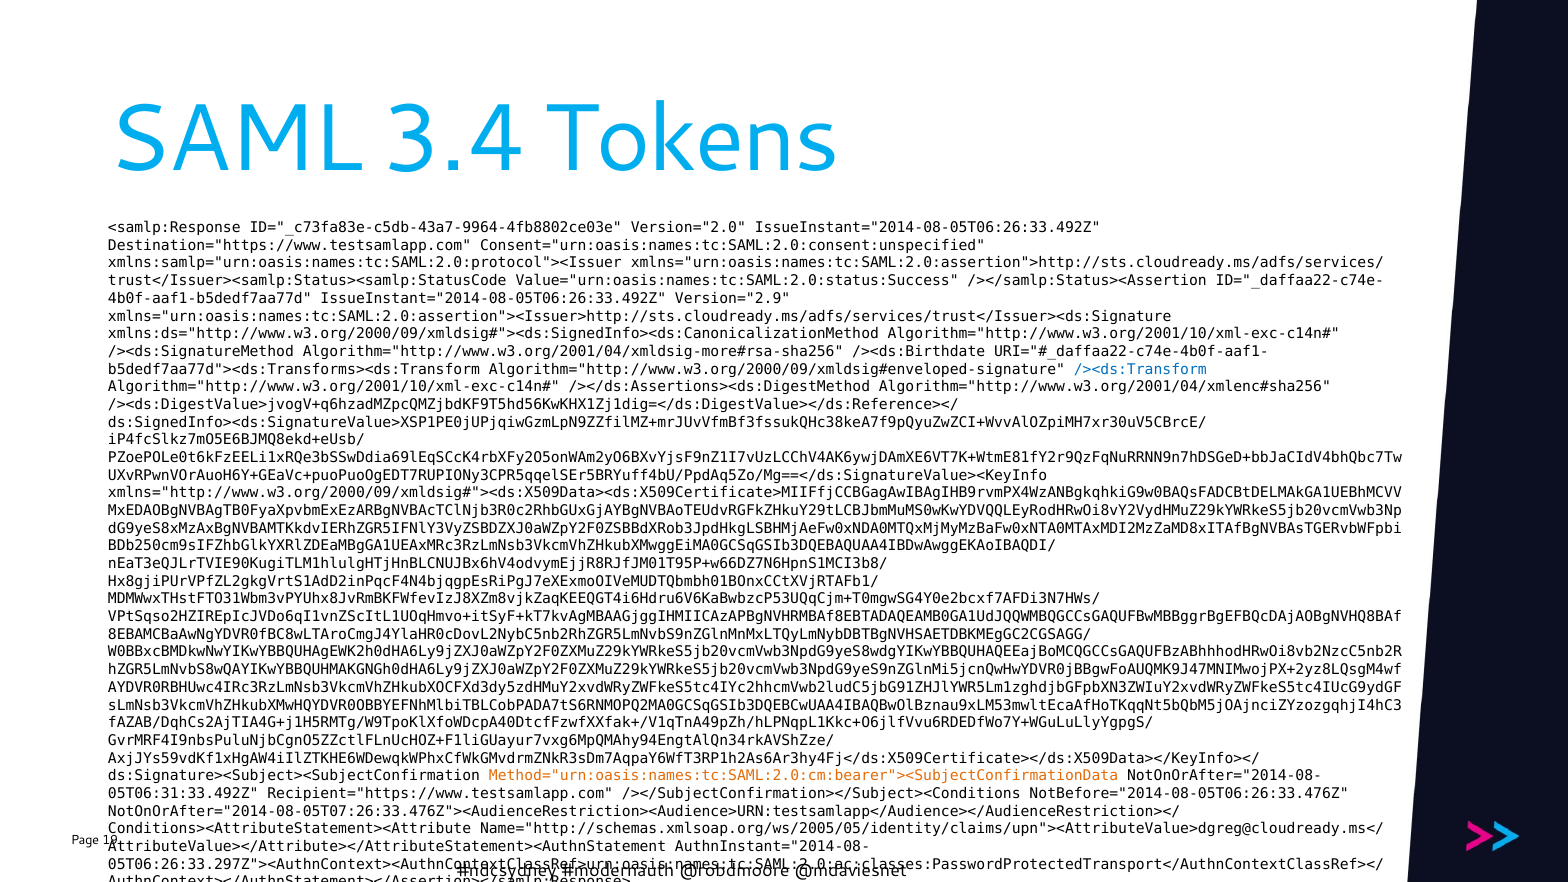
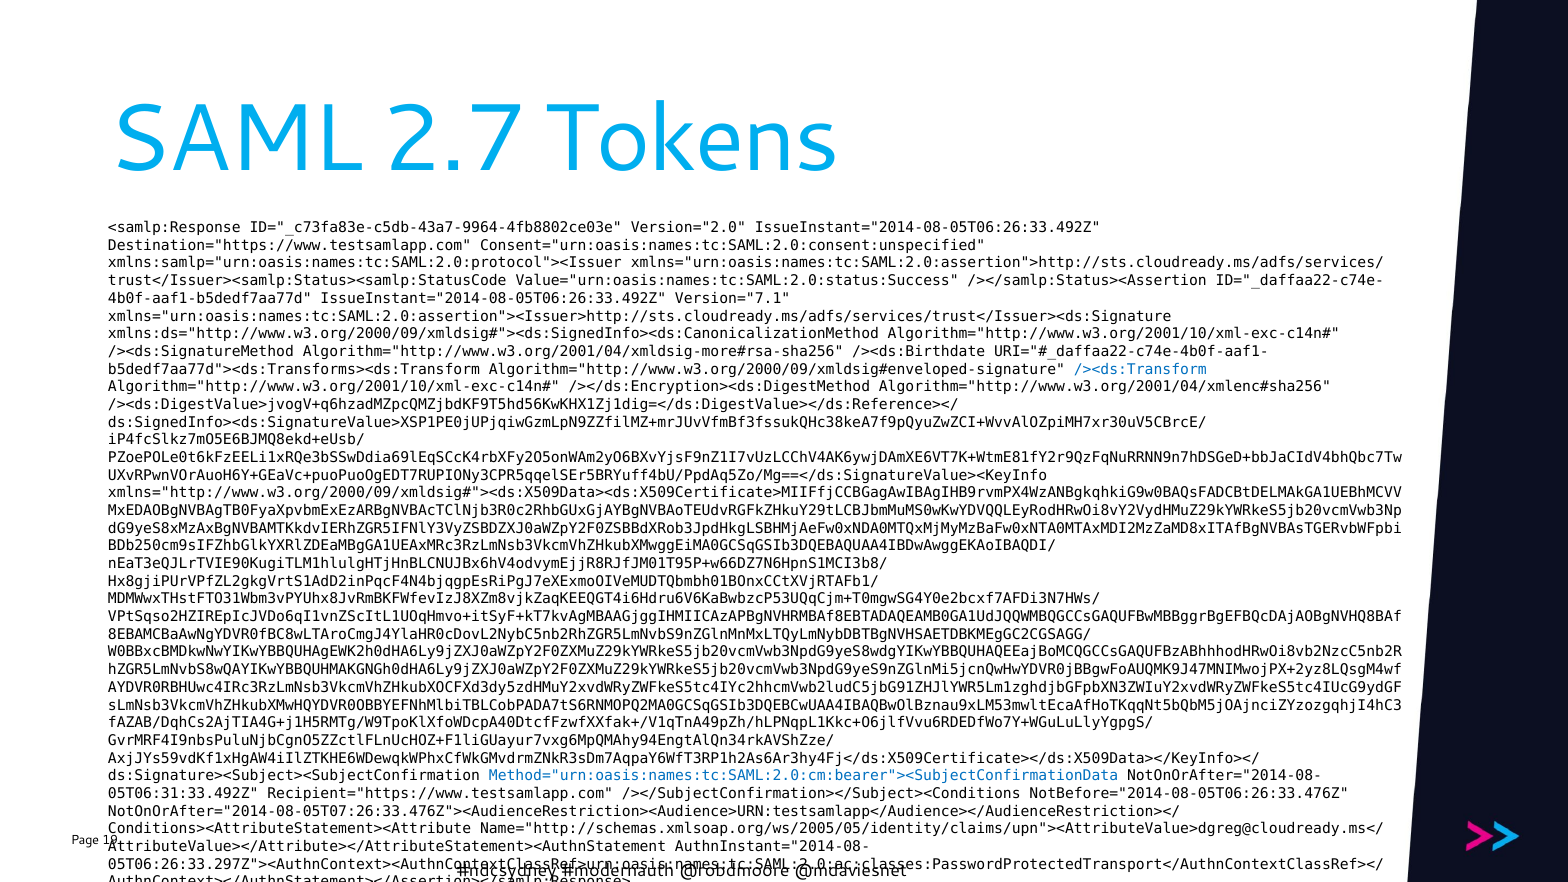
3.4: 3.4 -> 2.7 (454, 140)
Version="2.9: Version="2.9 -> Version="7.1 (733, 299)
/></ds:Assertions><ds:DigestMethod: /></ds:Assertions><ds:DigestMethod -> /></ds:Encryption><ds:DigestMethod (719, 387)
Method="urn:oasis:names:tc:SAML:2.0:cm:bearer"><SubjectConfirmationData colour: orange -> blue (804, 776)
